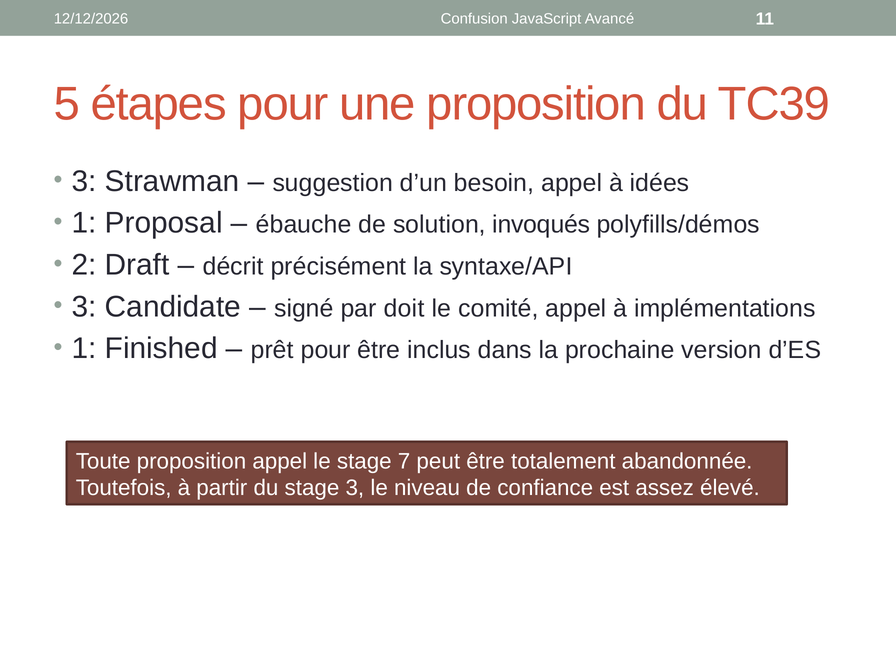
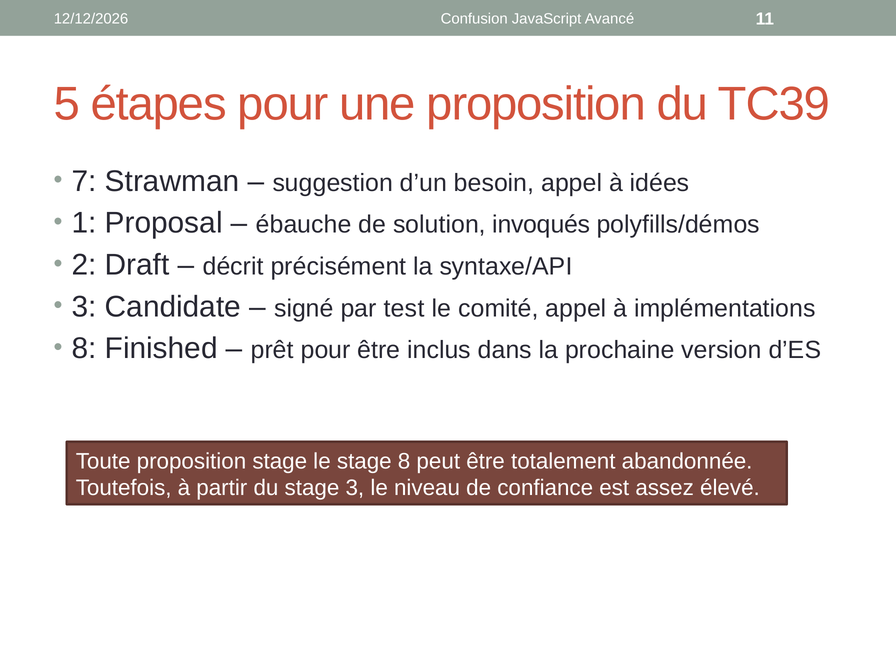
3: 3 -> 7 (84, 181)
doit: doit -> test (404, 308)
1: 1 -> 8 (84, 349)
proposition appel: appel -> stage (280, 461)
stage 7: 7 -> 8 (404, 461)
